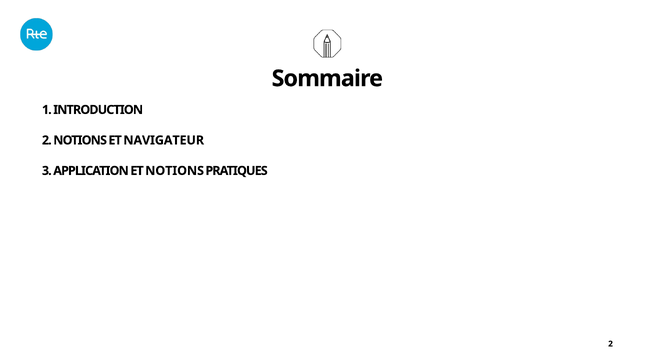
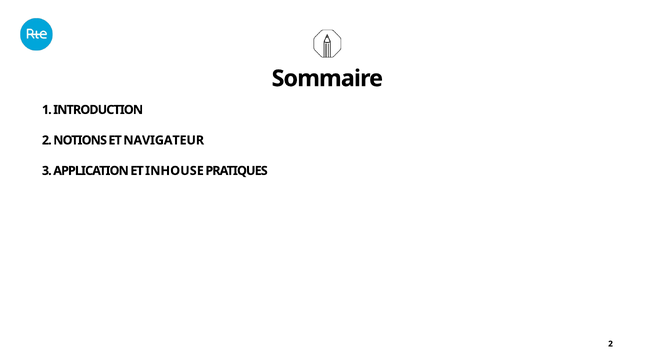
ET NOTIONS: NOTIONS -> INHOUSE (175, 171)
